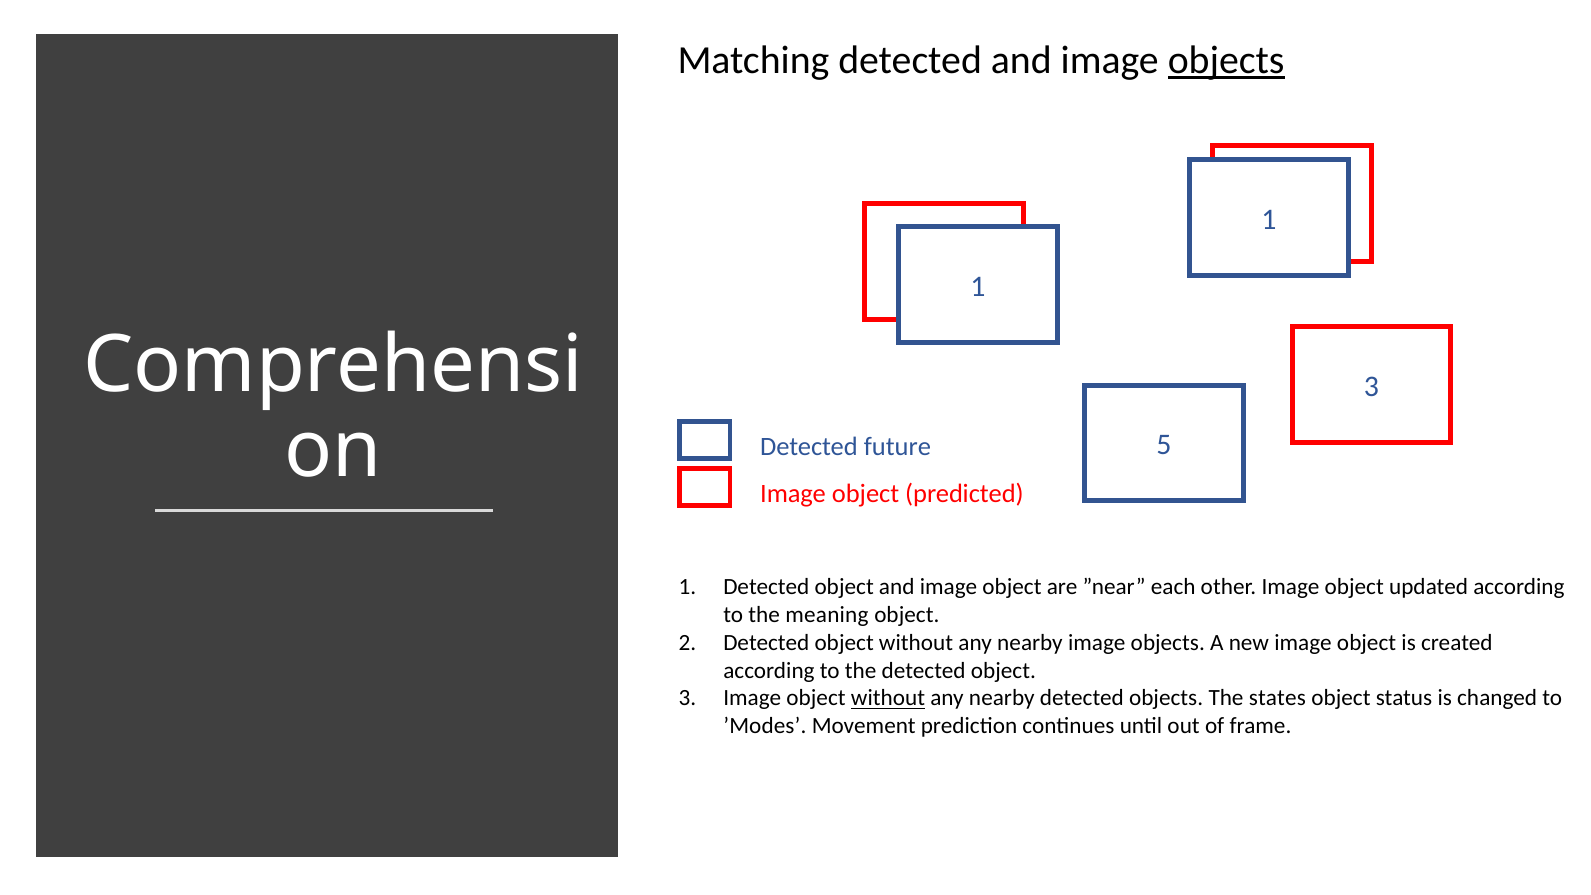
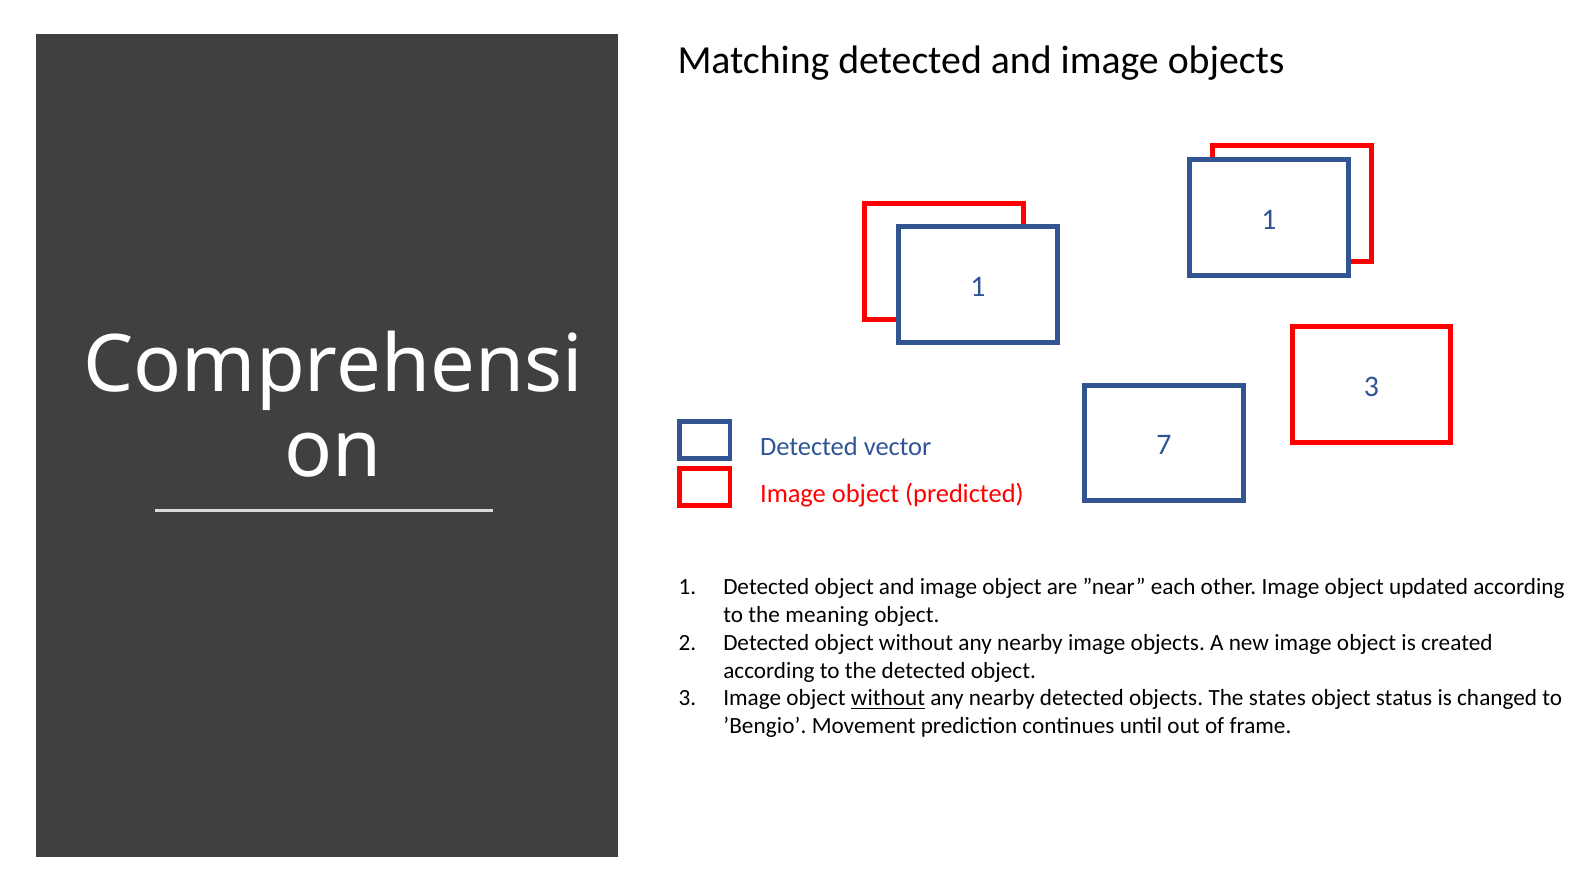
objects underline: present -> none (1226, 60)
5: 5 -> 7 (1164, 445)
future: future -> vector (898, 446)
’Modes: ’Modes -> ’Bengio (765, 726)
